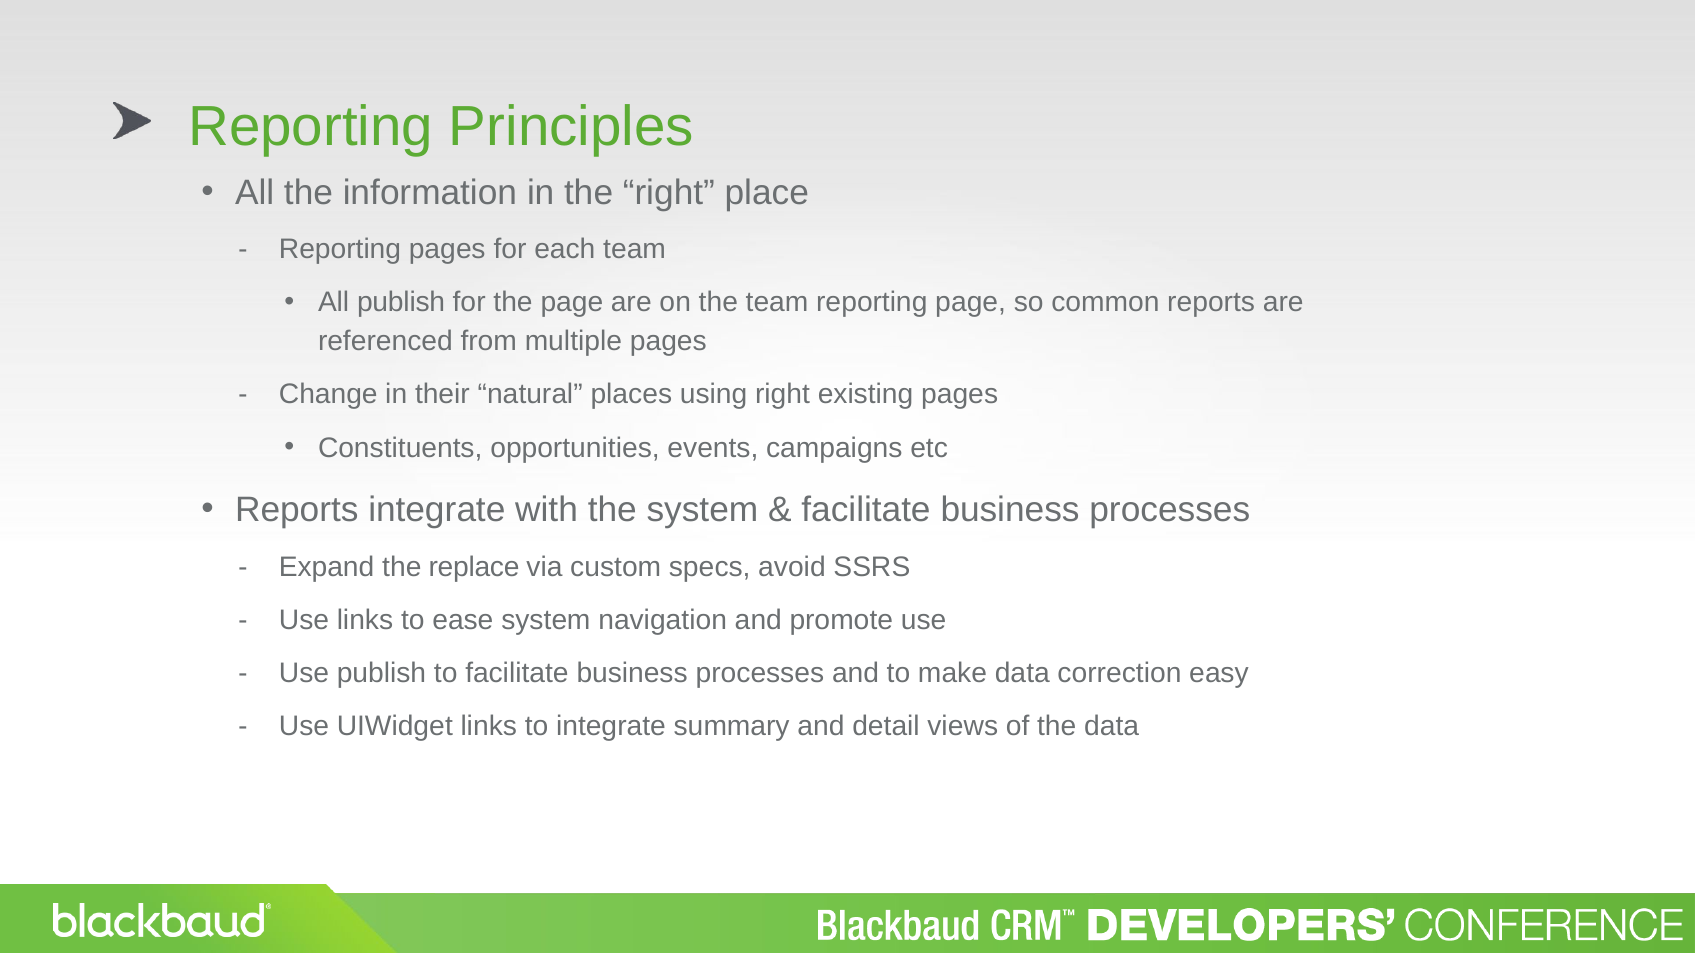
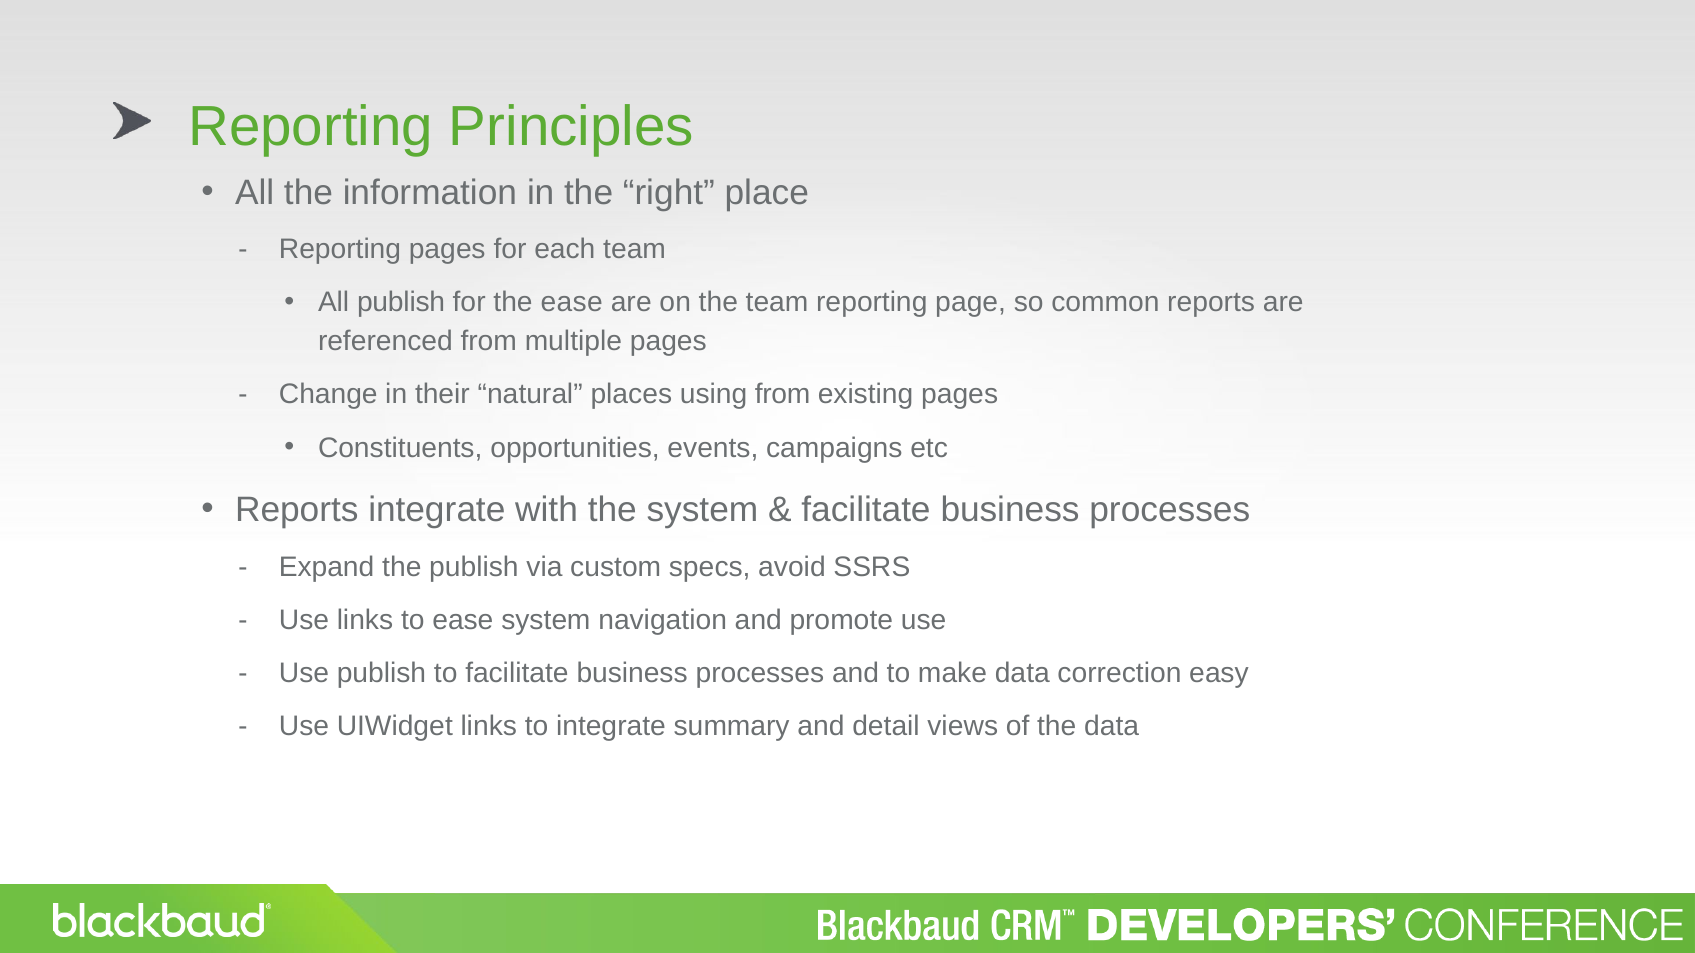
the page: page -> ease (572, 303)
using right: right -> from (783, 395)
the replace: replace -> publish (474, 567)
